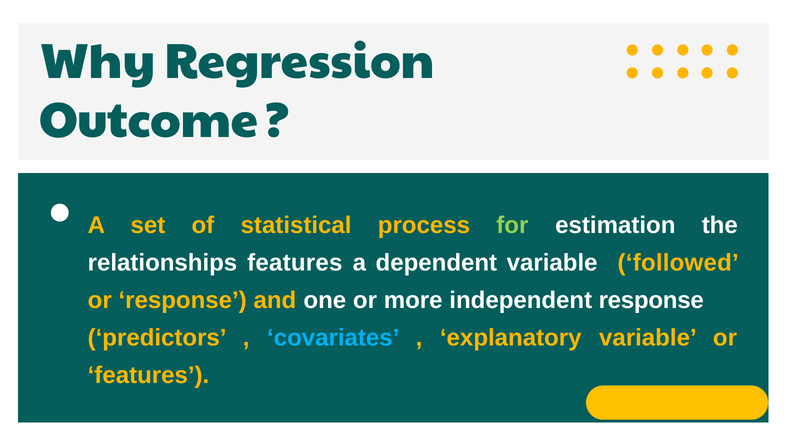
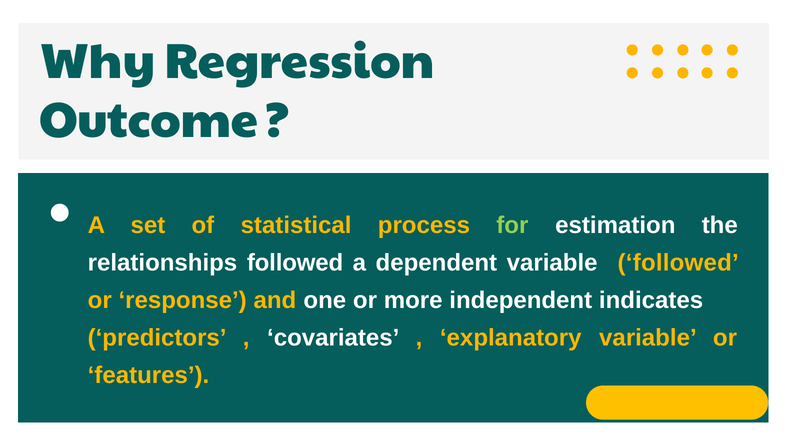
relationships features: features -> followed (295, 263)
independent response: response -> indicates (651, 300)
covariates colour: light blue -> white (333, 338)
